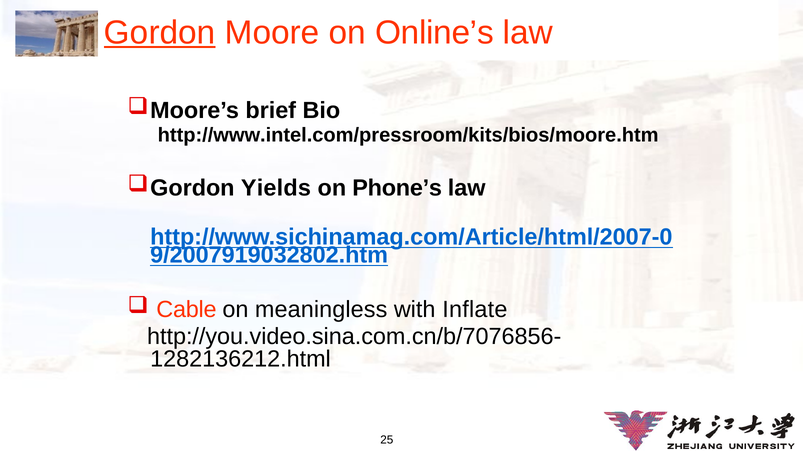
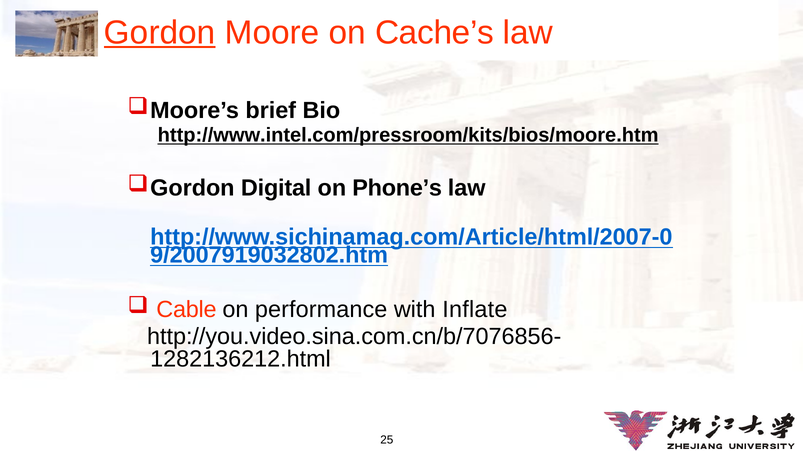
Online’s: Online’s -> Cache’s (434, 33)
http://www.intel.com/pressroom/kits/bios/moore.htm underline: none -> present (408, 136)
Yields: Yields -> Digital (276, 188)
meaningless: meaningless -> performance (321, 310)
